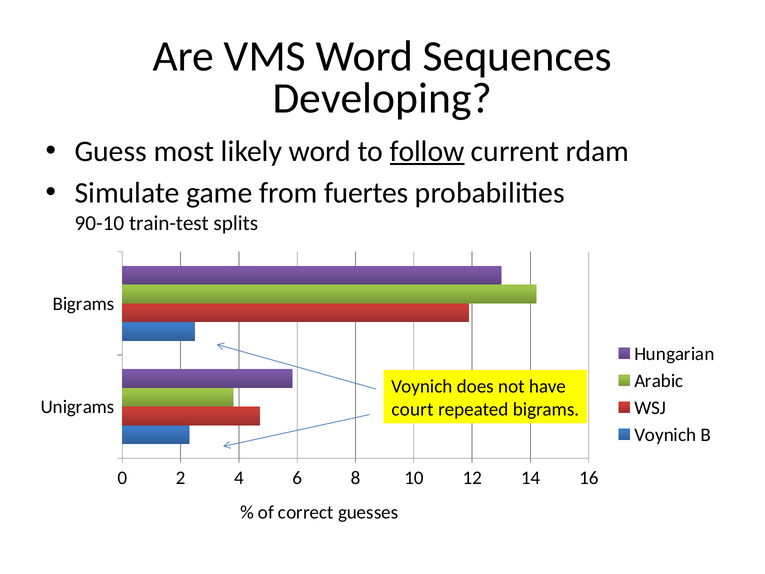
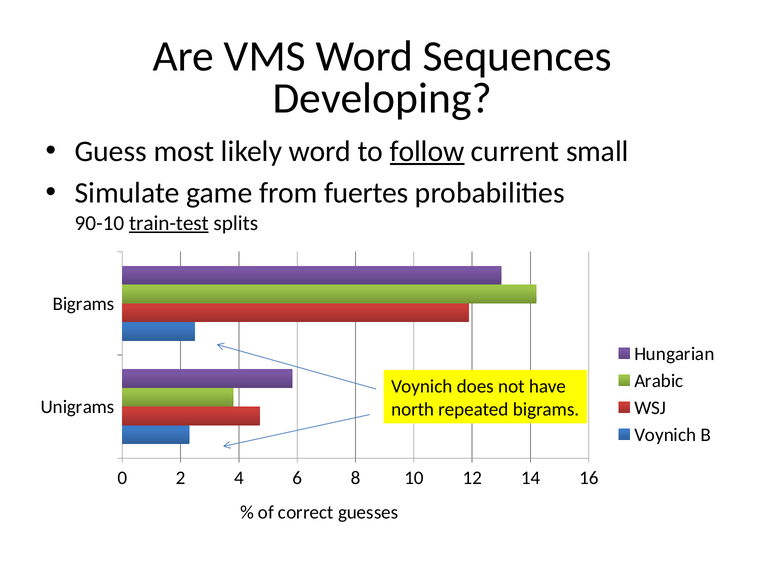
rdam: rdam -> small (597, 151)
train-test underline: none -> present (169, 223)
court: court -> north (413, 409)
